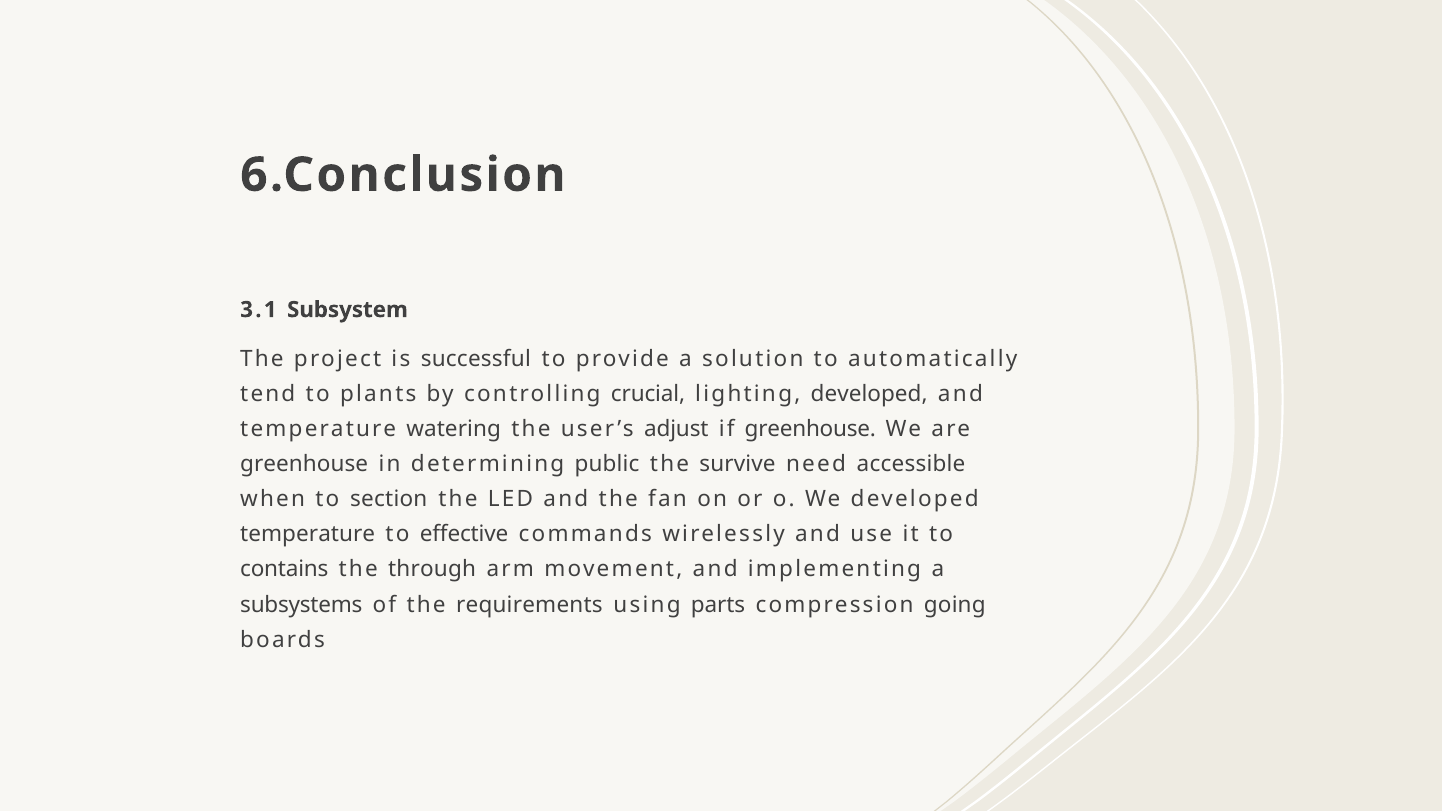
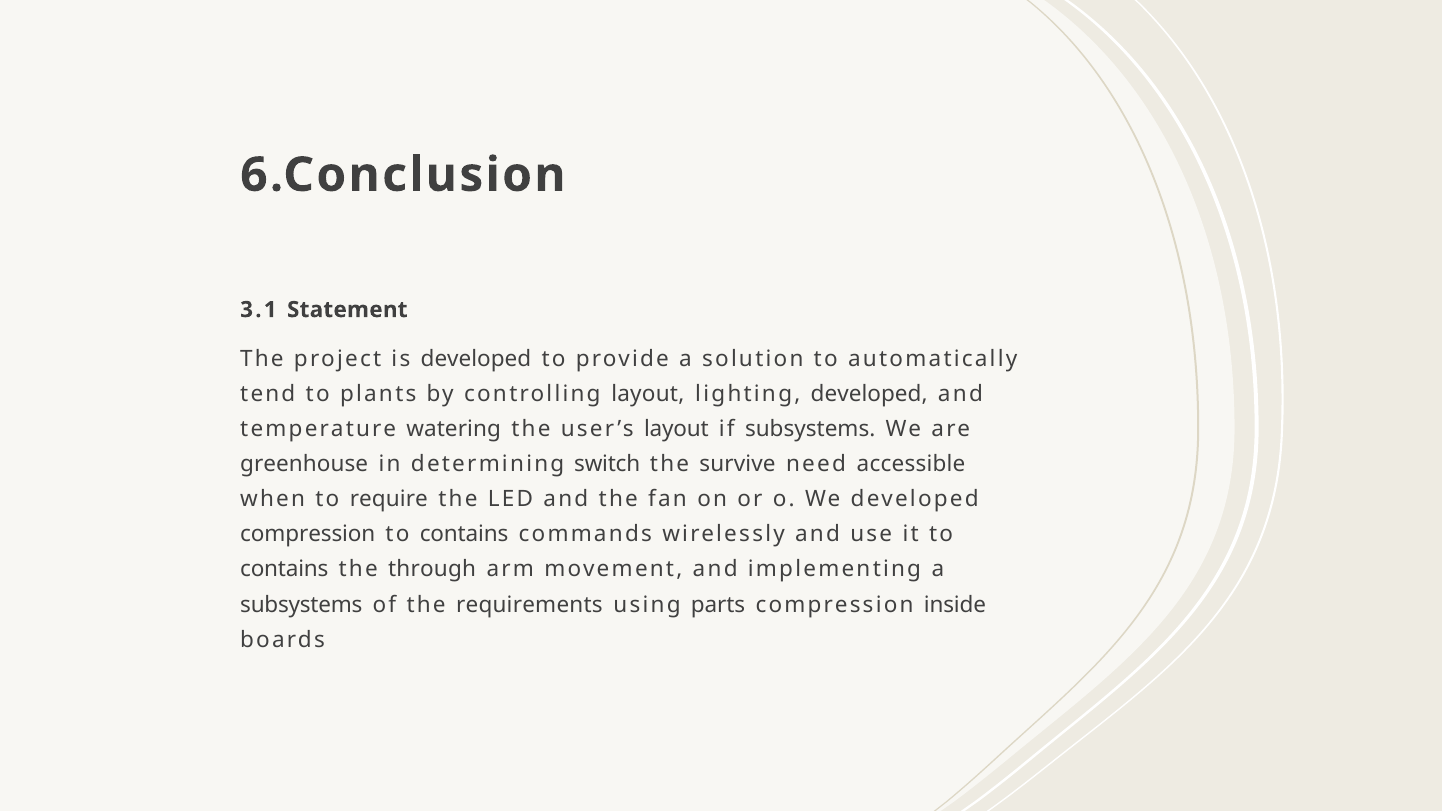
Subsystem: Subsystem -> Statement (347, 310)
is successful: successful -> developed (476, 359)
controlling crucial: crucial -> layout (648, 394)
user’s adjust: adjust -> layout (676, 429)
if greenhouse: greenhouse -> subsystems (810, 429)
public: public -> switch (607, 464)
section: section -> require (389, 499)
temperature: temperature -> compression (308, 534)
effective: effective -> contains (464, 534)
going: going -> inside (955, 605)
